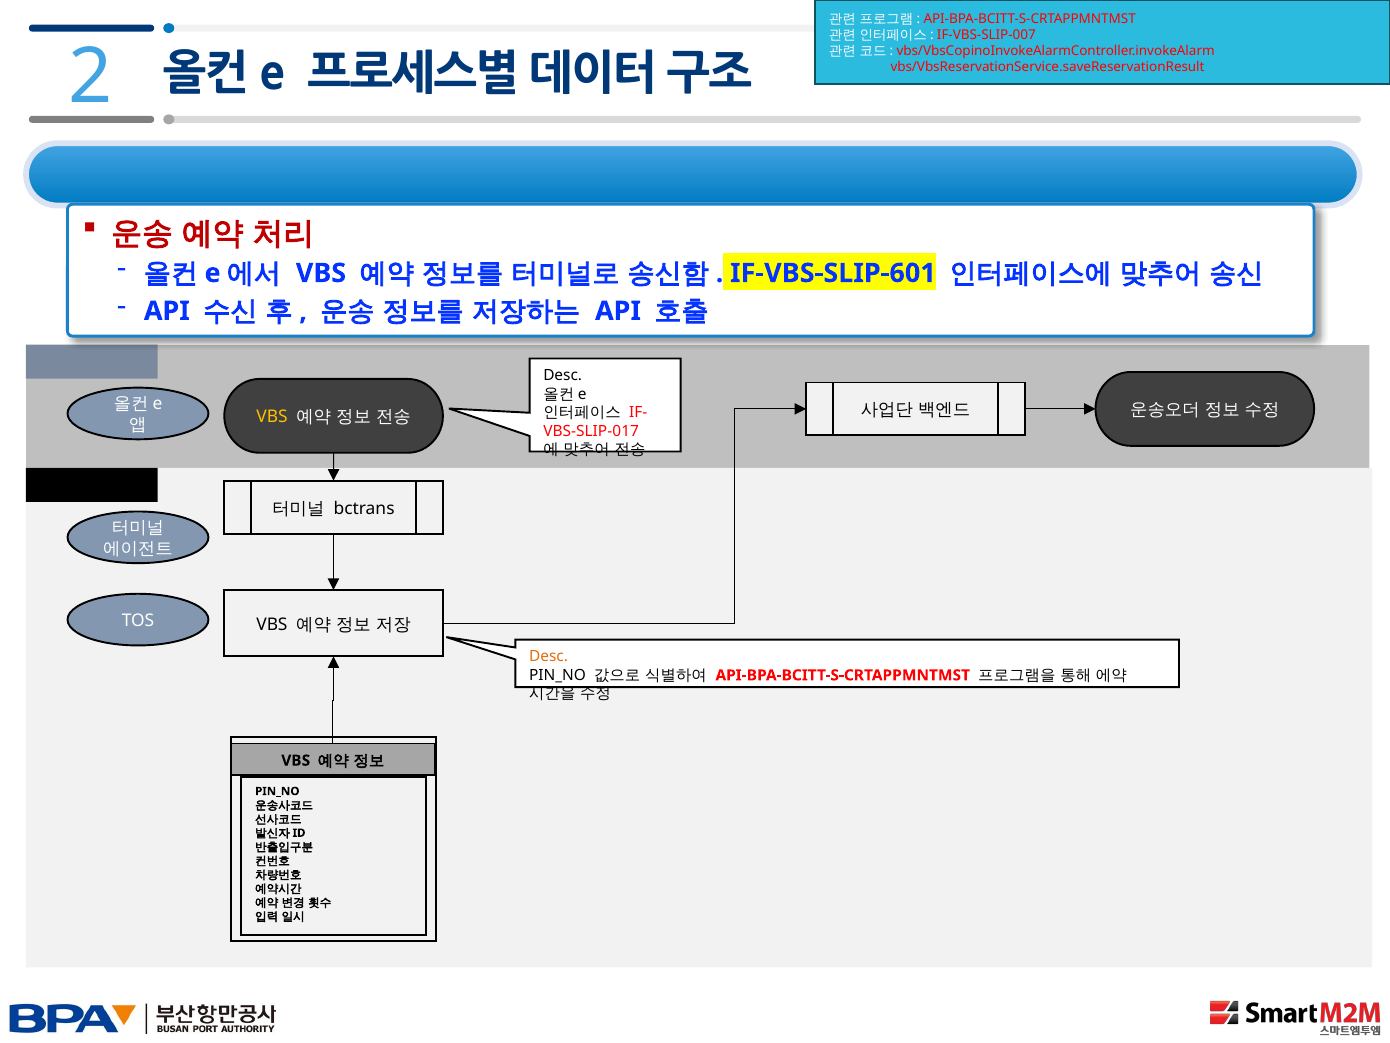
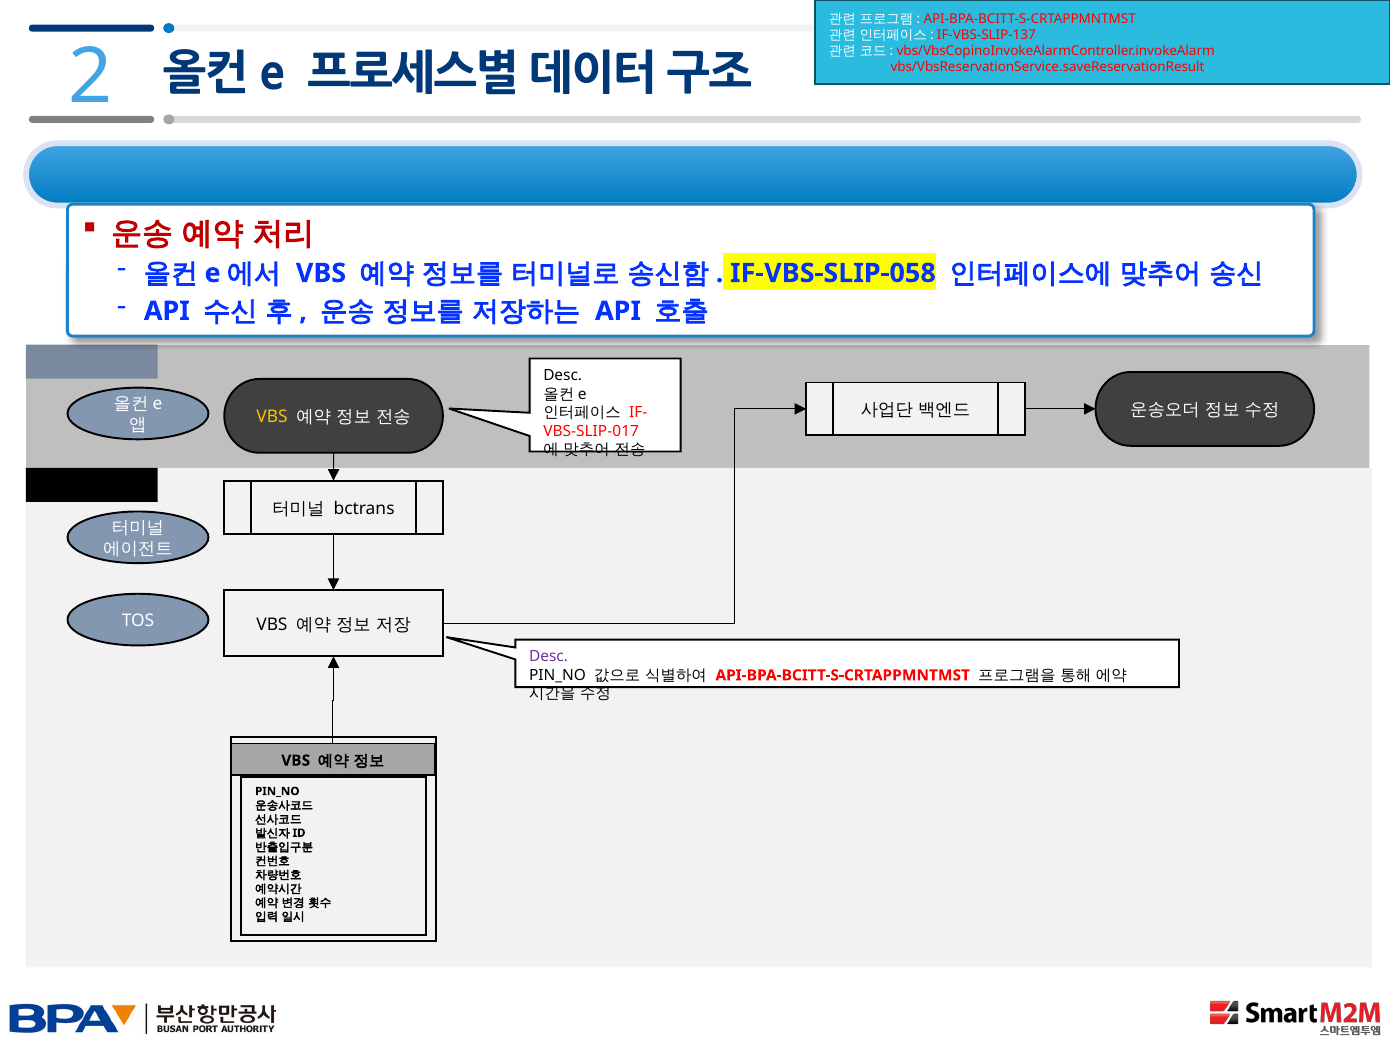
IF-VBS-SLIP-007: IF-VBS-SLIP-007 -> IF-VBS-SLIP-137 (986, 35)
IF-VBS-SLIP-601: IF-VBS-SLIP-601 -> IF-VBS-SLIP-058 (833, 273)
Desc colour: orange -> purple (548, 656)
